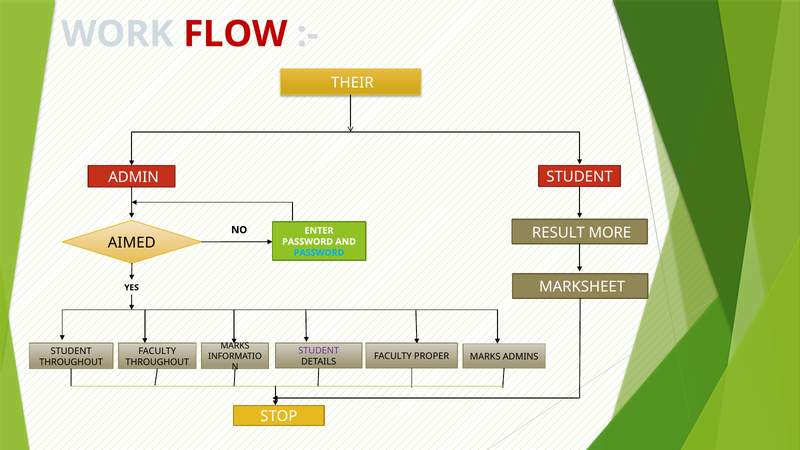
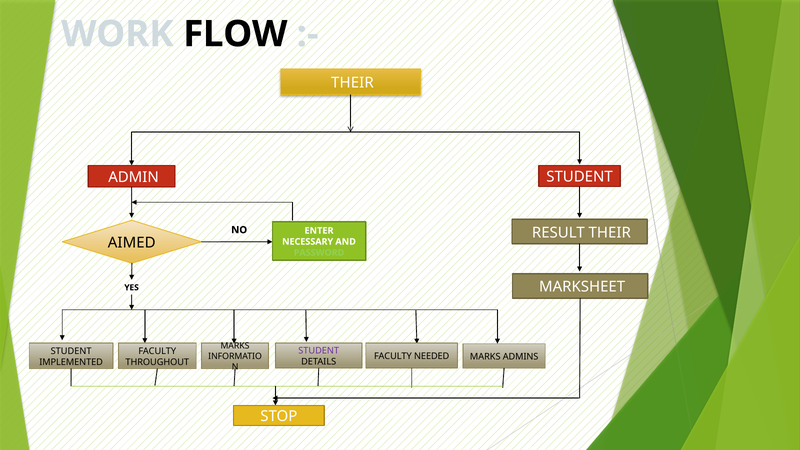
FLOW colour: red -> black (235, 34)
RESULT MORE: MORE -> THEIR (610, 233)
PASSWORD: PASSWORD -> NECESSARY (308, 242)
PASSWORD colour: light blue -> light green (319, 253)
PROPER: PROPER -> NEEDED (432, 356)
THROUGHOUT: THROUGHOUT -> IMPLEMENTED (71, 362)
